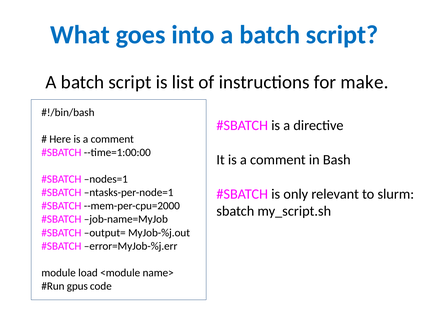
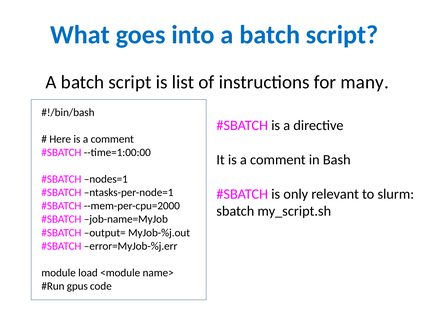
make: make -> many (365, 82)
